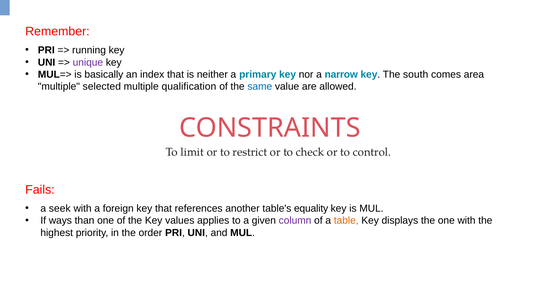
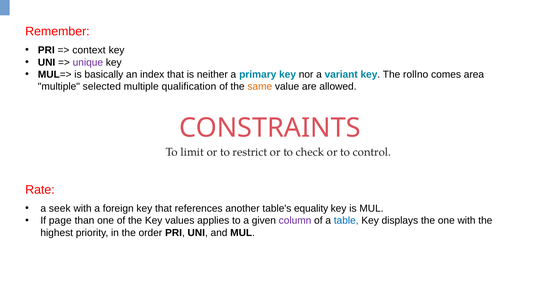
running: running -> context (89, 50)
narrow: narrow -> variant (341, 74)
south: south -> rollno (416, 74)
same colour: blue -> orange (260, 87)
Fails: Fails -> Rate (40, 190)
ways: ways -> page (60, 220)
table colour: orange -> blue (346, 220)
